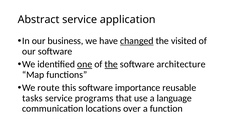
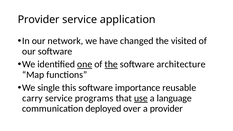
Abstract: Abstract -> Provider (39, 20)
business: business -> network (65, 41)
changed underline: present -> none (137, 41)
route: route -> single (49, 88)
tasks: tasks -> carry (32, 98)
use underline: none -> present (141, 98)
locations: locations -> deployed (103, 109)
a function: function -> provider (166, 109)
